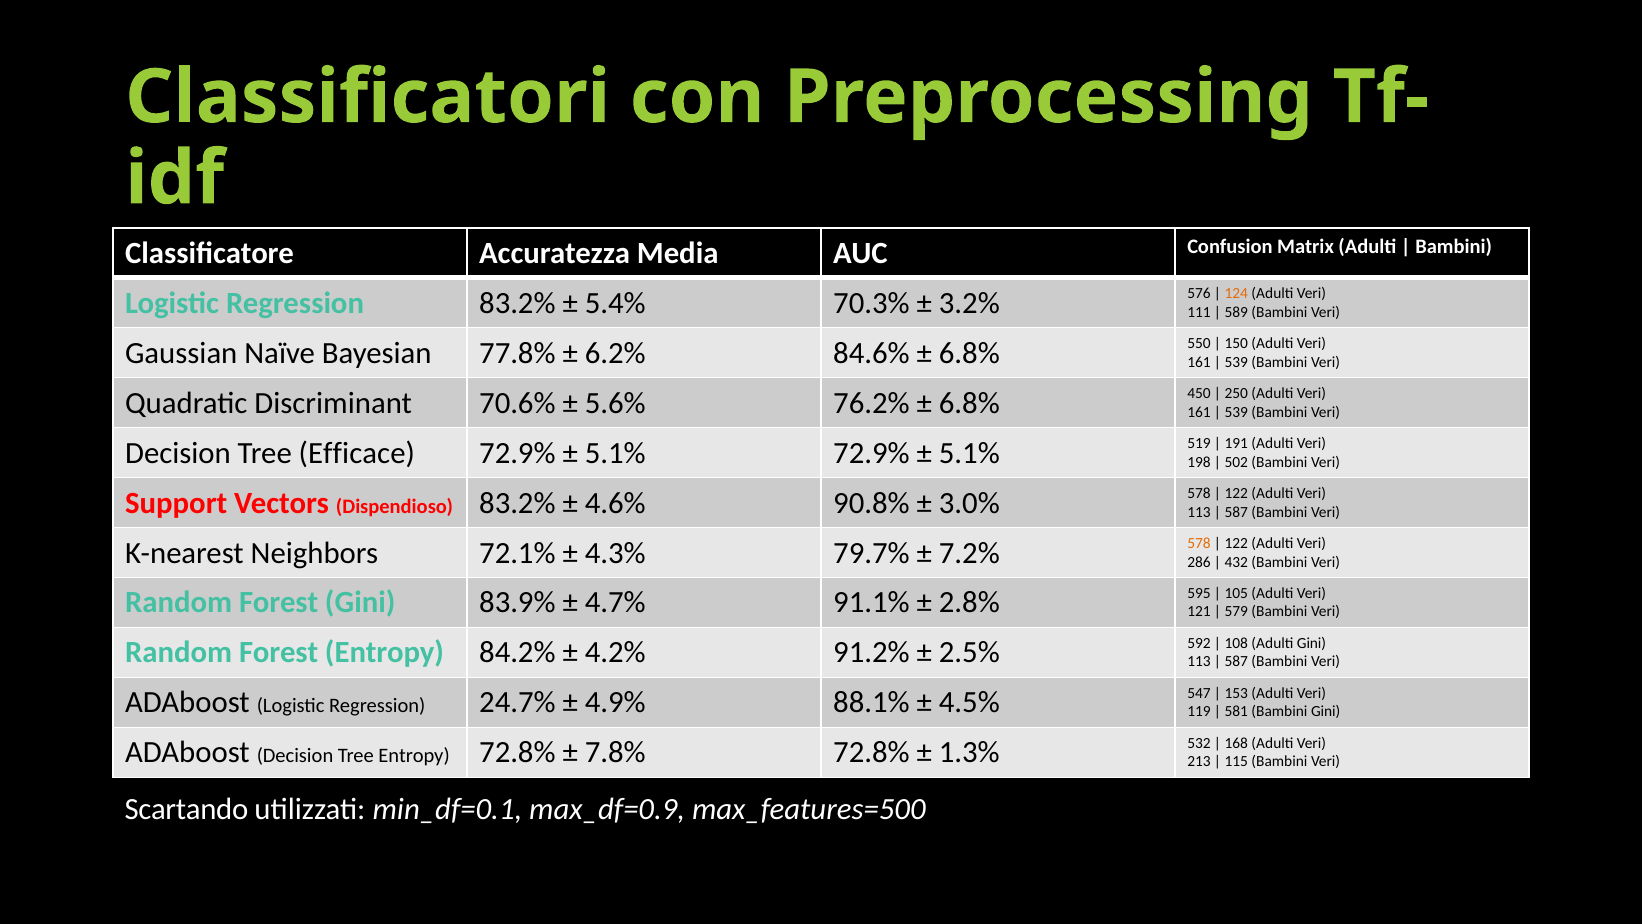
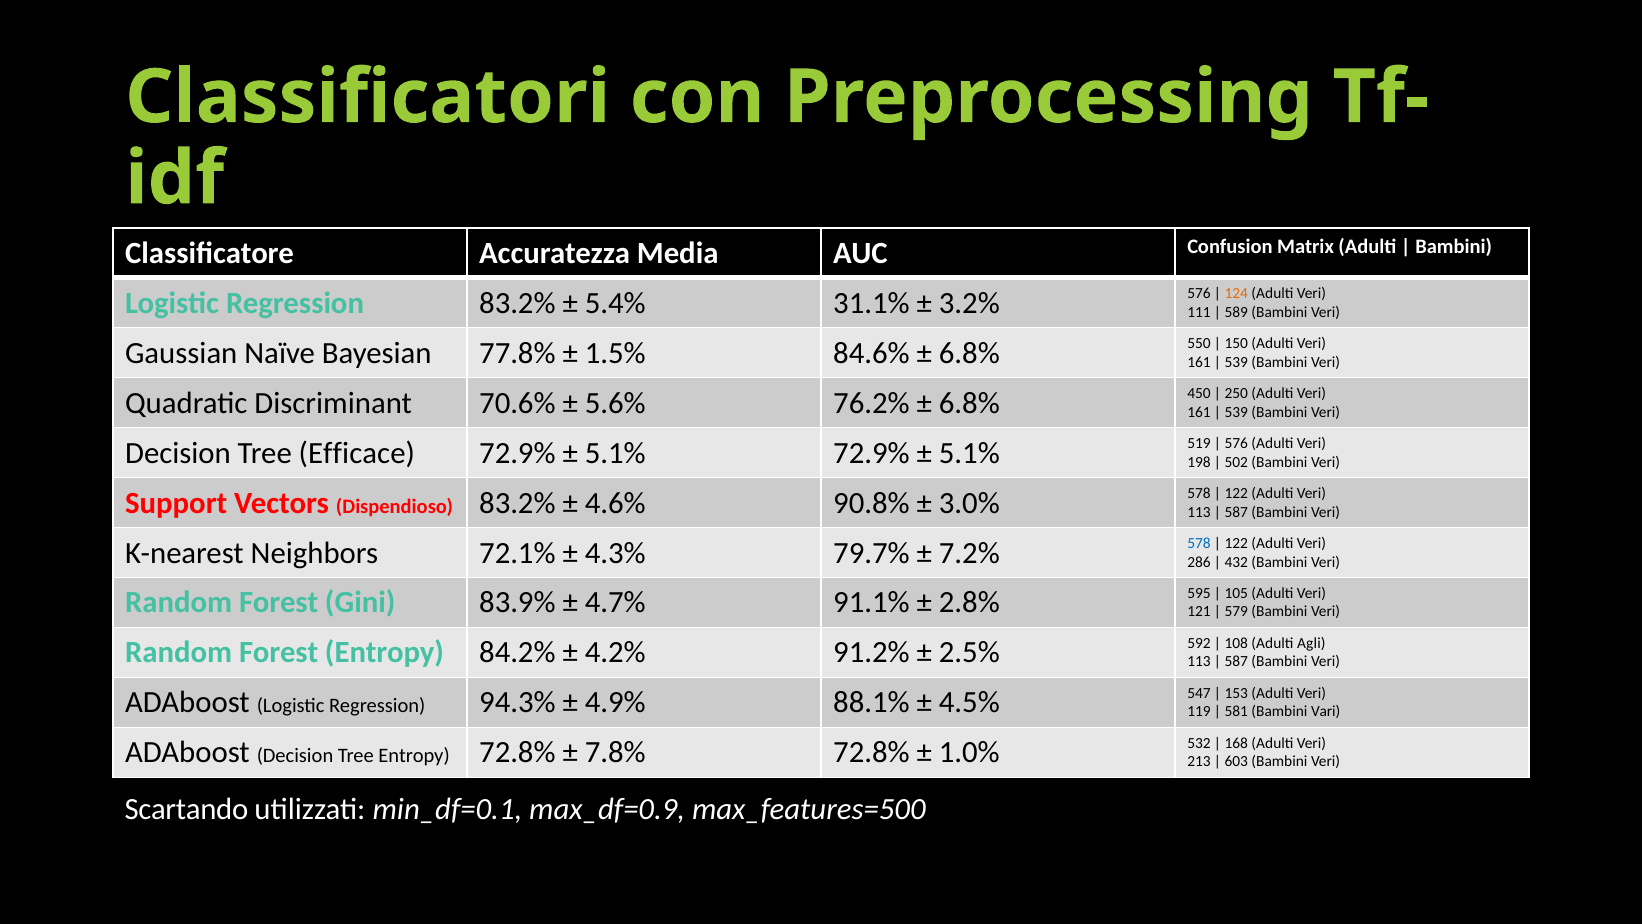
70.3%: 70.3% -> 31.1% (871, 303)
6.2%: 6.2% -> 1.5% (615, 353)
191: 191 -> 576 (1236, 443)
578 colour: orange -> blue (1199, 543)
Adulti Gini: Gini -> Agli (1311, 643)
24.7%: 24.7% -> 94.3% (517, 702)
Bambini Gini: Gini -> Vari (1326, 712)
1.3%: 1.3% -> 1.0% (969, 752)
115: 115 -> 603 (1236, 761)
